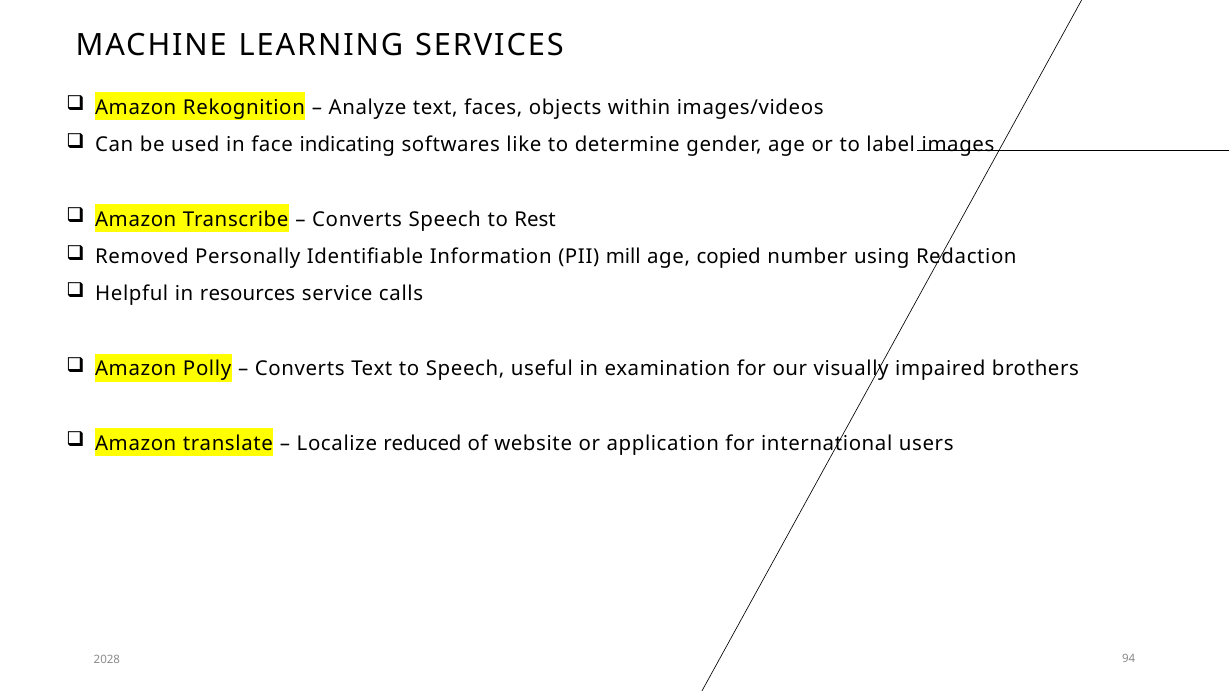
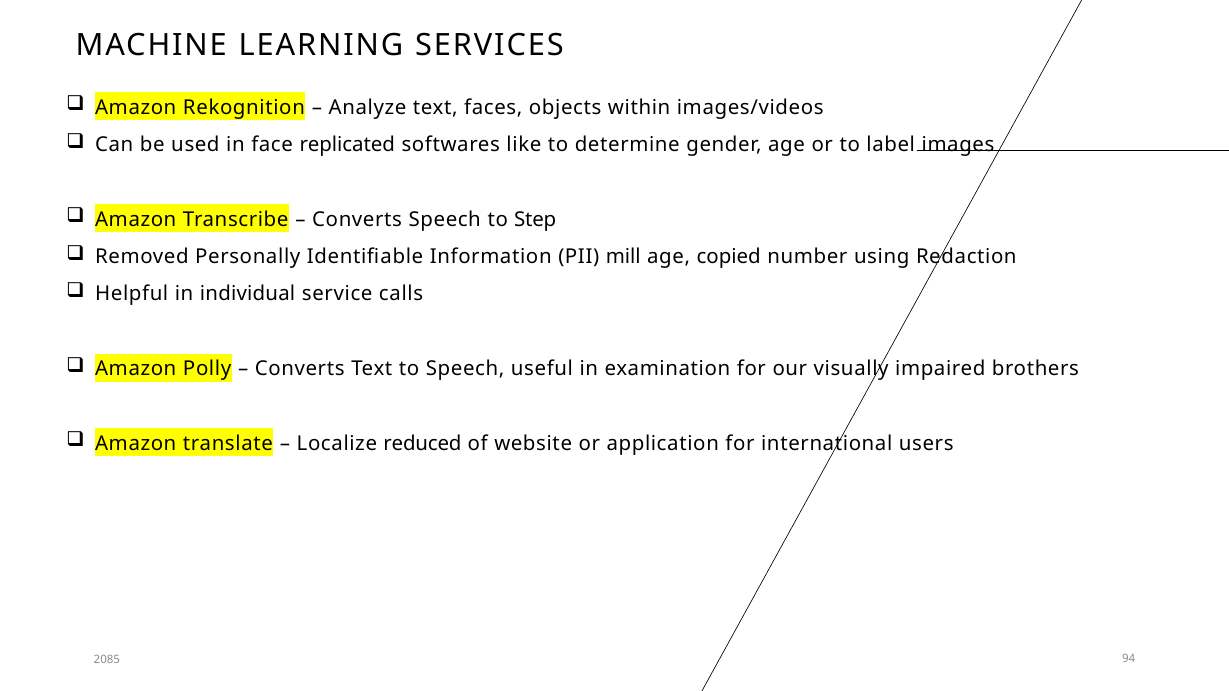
indicating: indicating -> replicated (347, 145)
Rest: Rest -> Step (535, 220)
resources: resources -> individual (248, 294)
2028: 2028 -> 2085 (107, 660)
